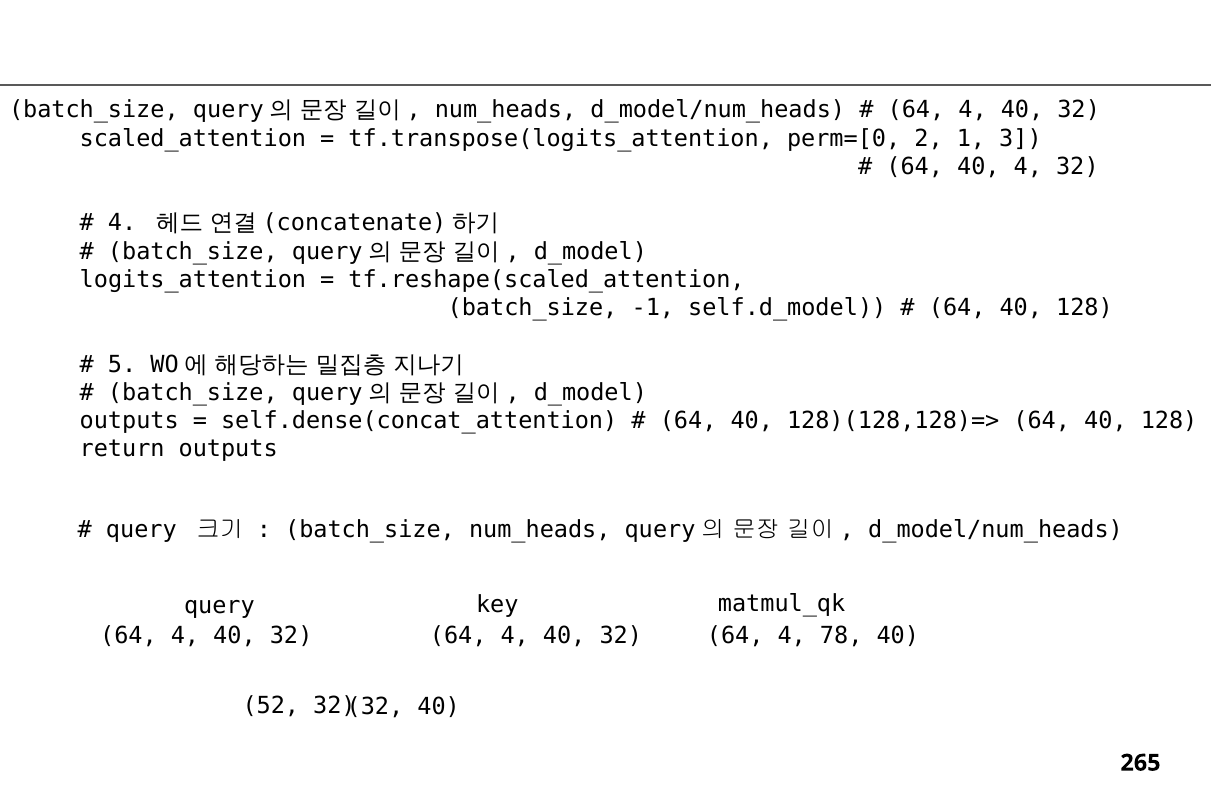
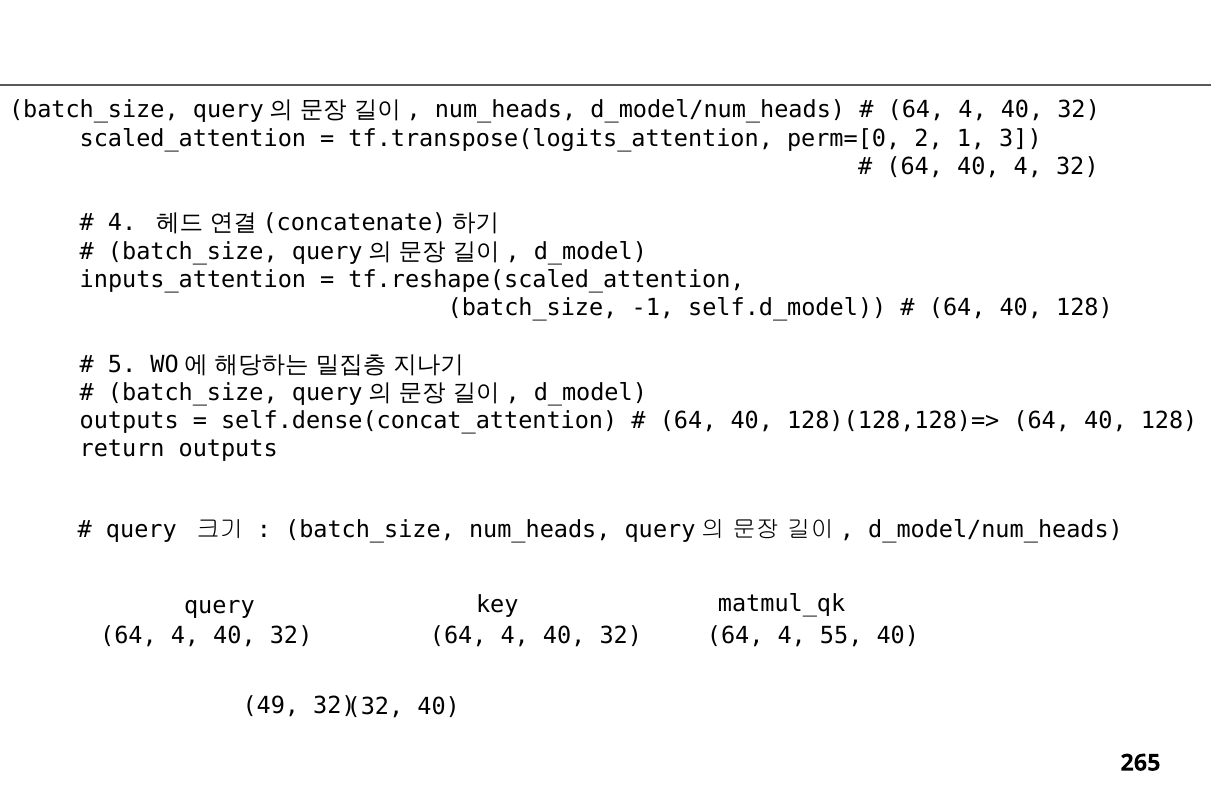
logits_attention: logits_attention -> inputs_attention (193, 280)
78: 78 -> 55 (841, 636)
52: 52 -> 49 (271, 706)
